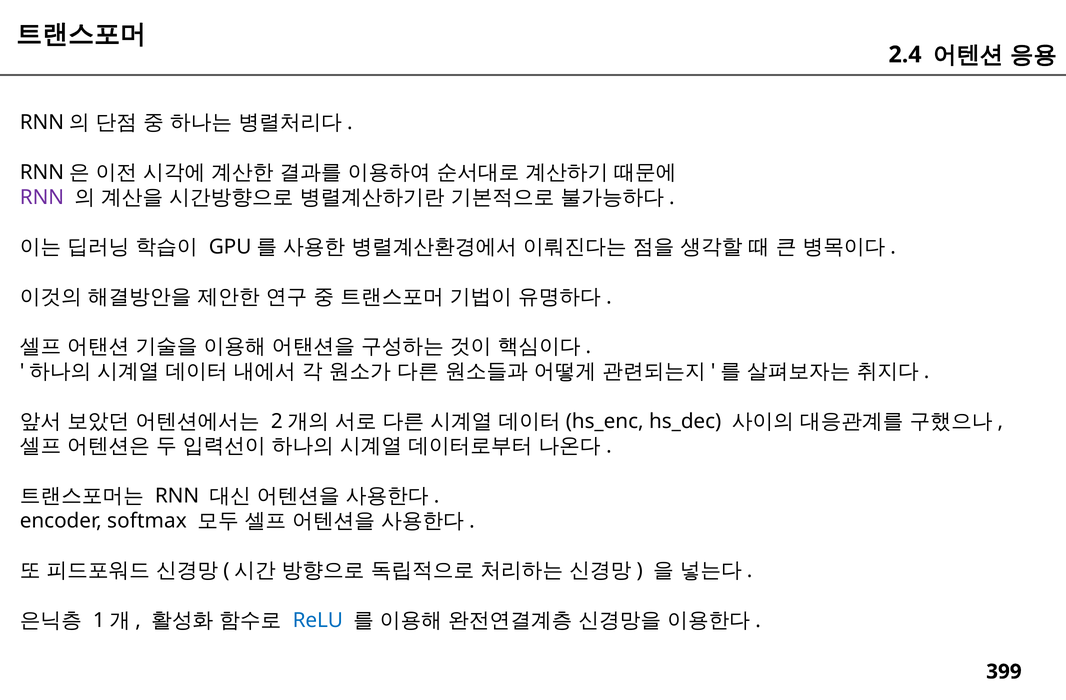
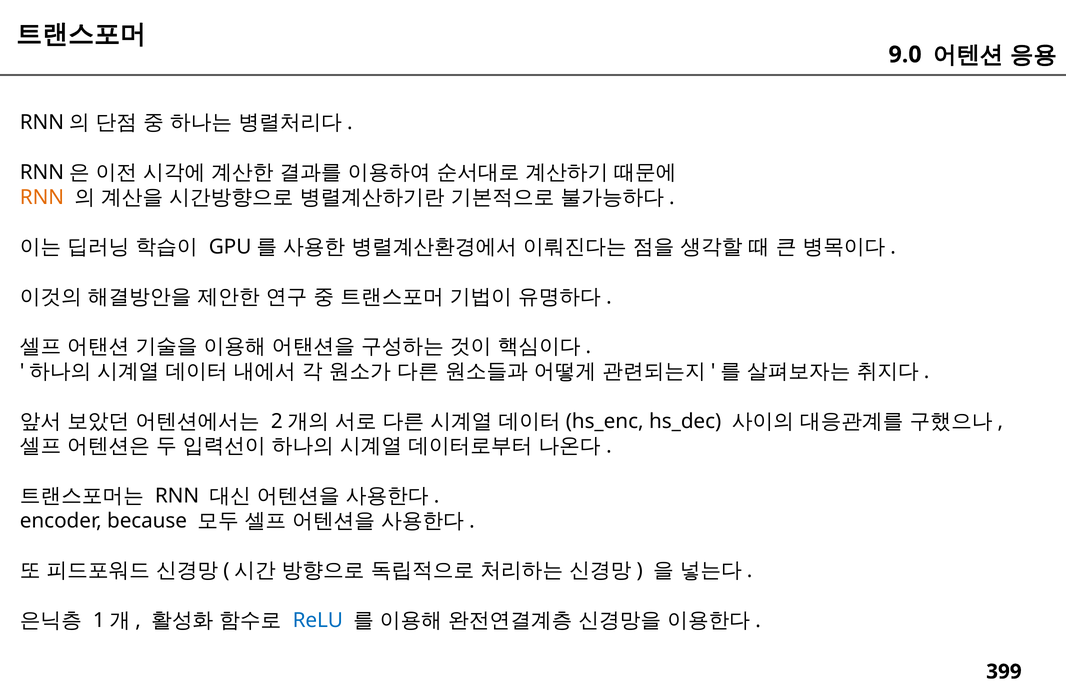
2.4: 2.4 -> 9.0 (905, 55)
RNN colour: purple -> orange (42, 197)
softmax: softmax -> because (147, 521)
